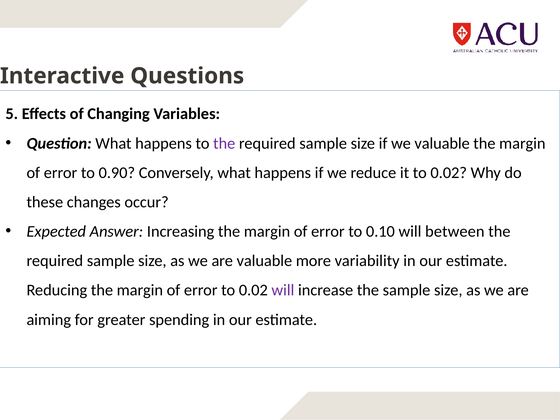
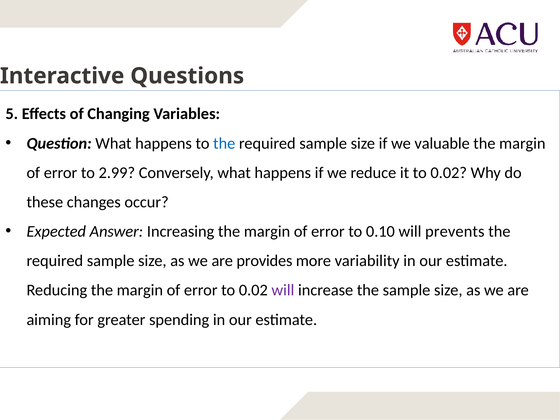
the colour: purple -> blue (224, 143)
0.90: 0.90 -> 2.99 (117, 173)
between: between -> prevents (455, 231)
are valuable: valuable -> provides (264, 261)
